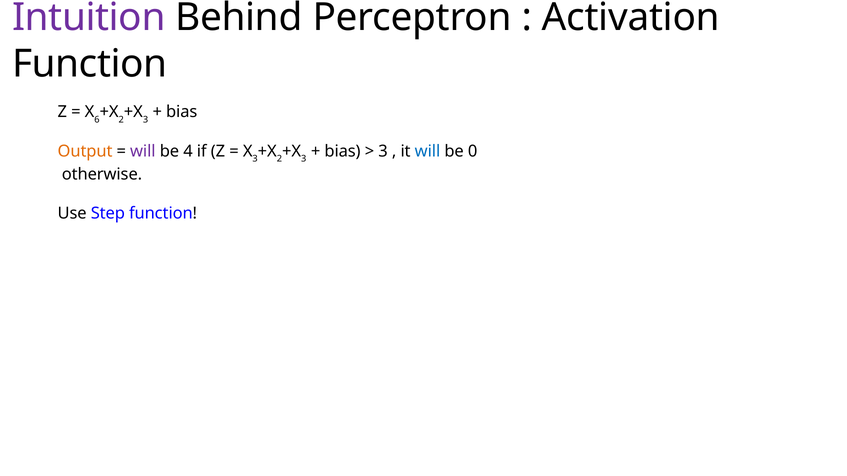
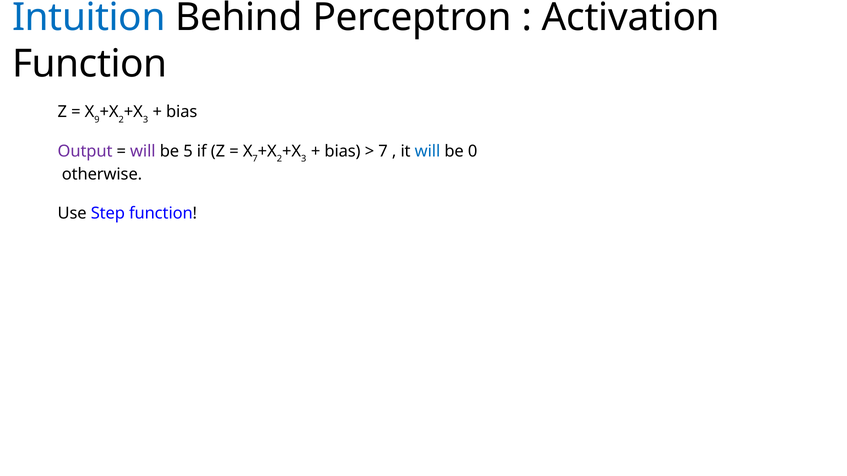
Intuition colour: purple -> blue (89, 17)
6: 6 -> 9 (97, 120)
Output colour: orange -> purple (85, 151)
4: 4 -> 5 (188, 151)
3: 3 -> 7 (255, 159)
3: 3 -> 7 (383, 151)
